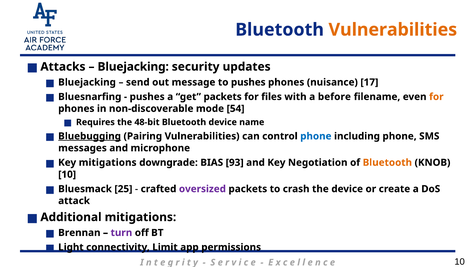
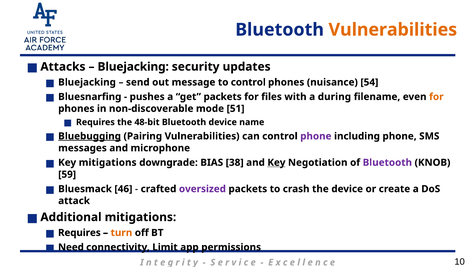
to pushes: pushes -> control (248, 82)
17: 17 -> 54 (369, 82)
before: before -> during (334, 97)
54: 54 -> 51 (236, 109)
phone colour: blue -> purple (316, 136)
93: 93 -> 38 (235, 163)
Key underline: none -> present (276, 163)
Bluetooth colour: orange -> purple (387, 163)
10: 10 -> 59 (67, 175)
25: 25 -> 46 (123, 189)
Brennan: Brennan -> Requires (79, 233)
turn colour: purple -> orange (121, 233)
Light: Light -> Need (71, 247)
